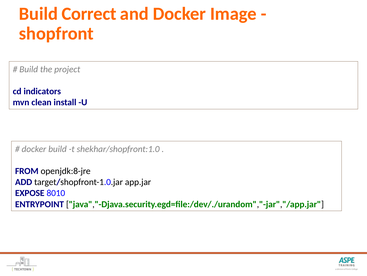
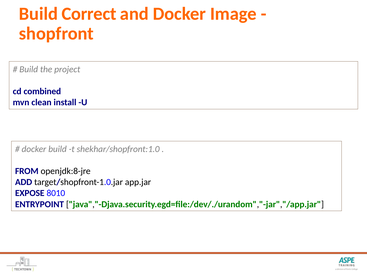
indicators: indicators -> combined (42, 91)
